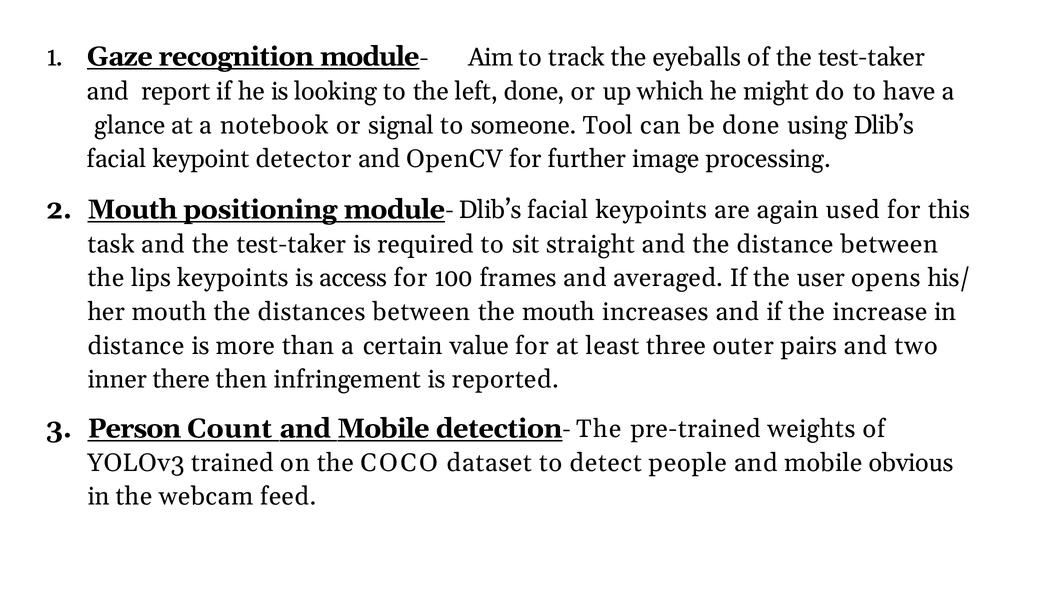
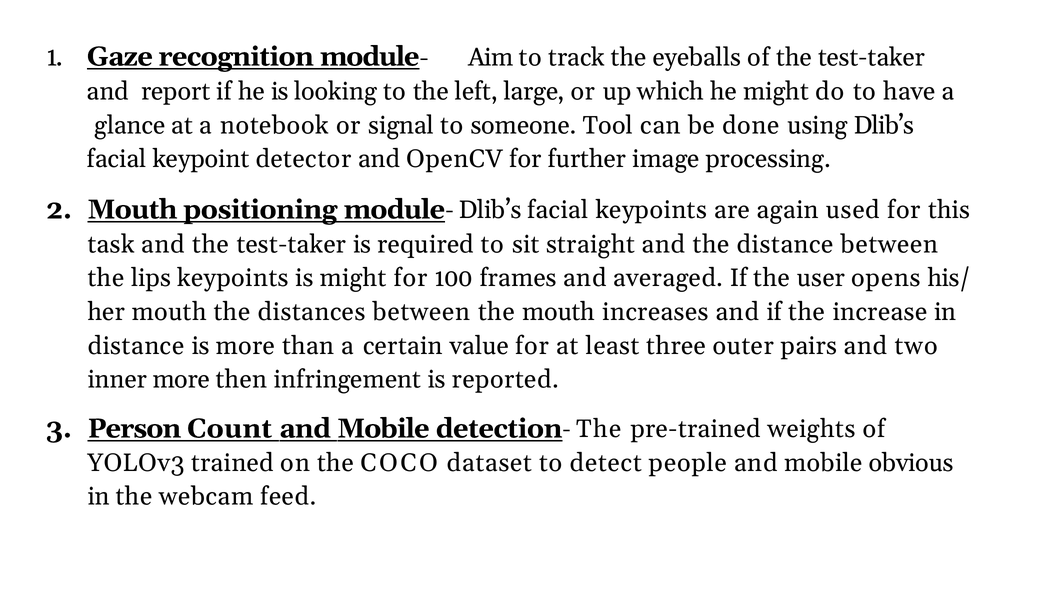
left done: done -> large (534, 91)
is access: access -> might (353, 278)
inner there: there -> more (181, 380)
